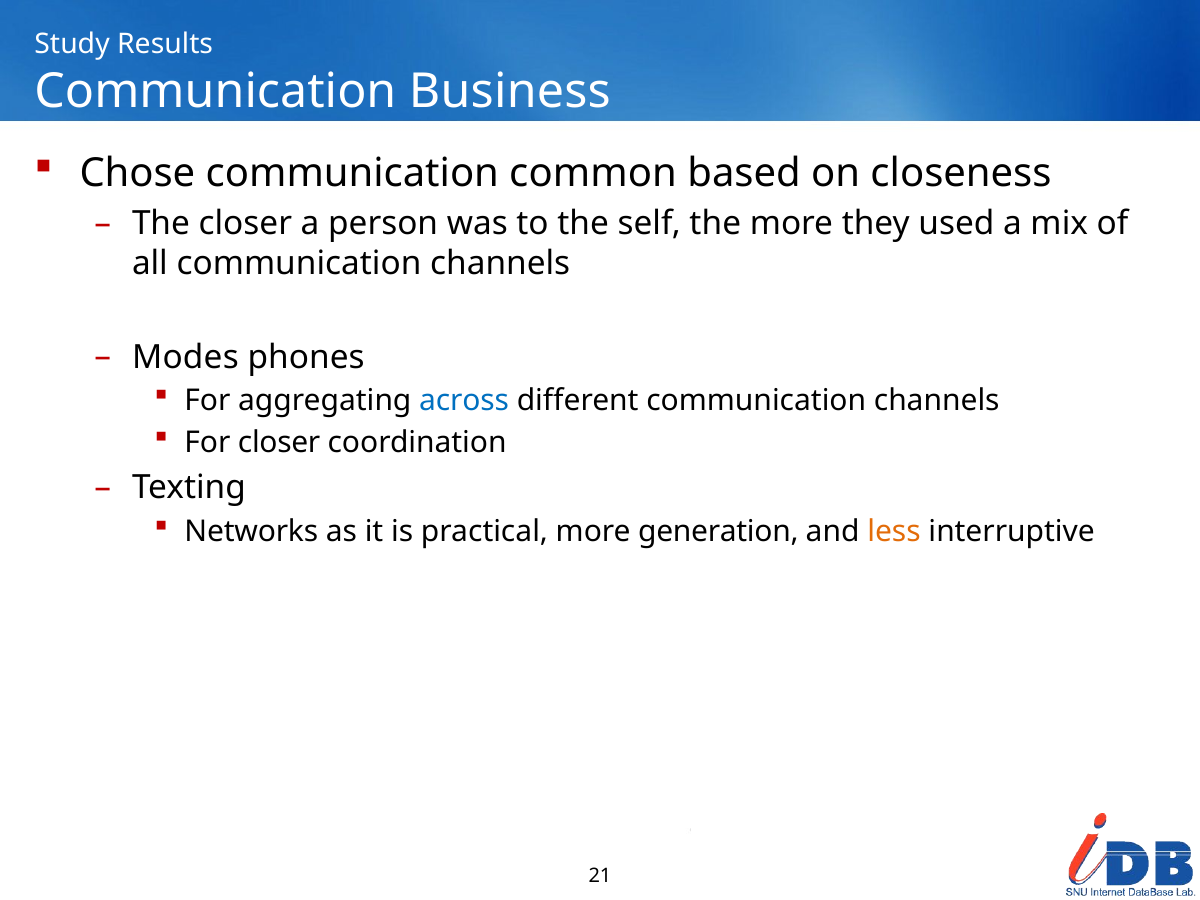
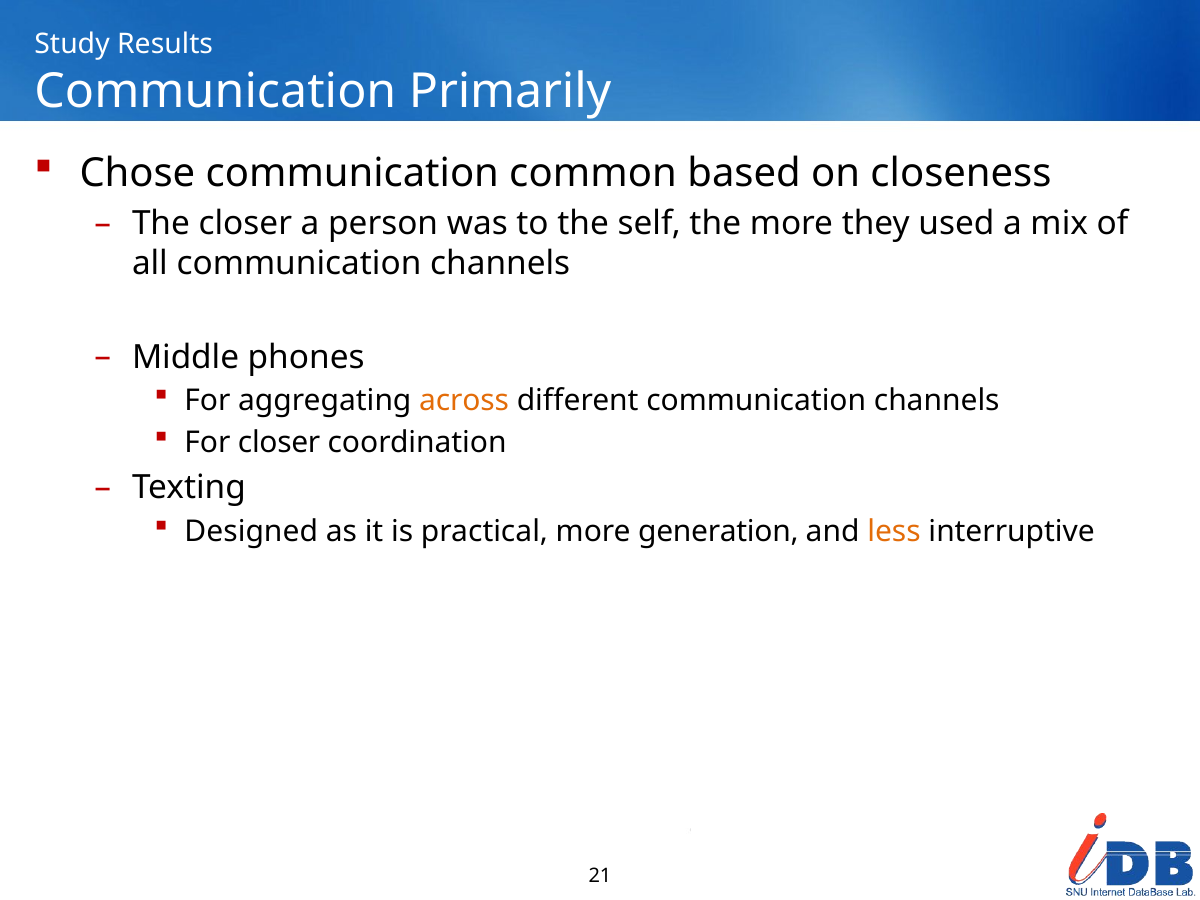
Business: Business -> Primarily (510, 91)
Modes: Modes -> Middle (186, 357)
across colour: blue -> orange (464, 401)
Networks: Networks -> Designed (251, 531)
